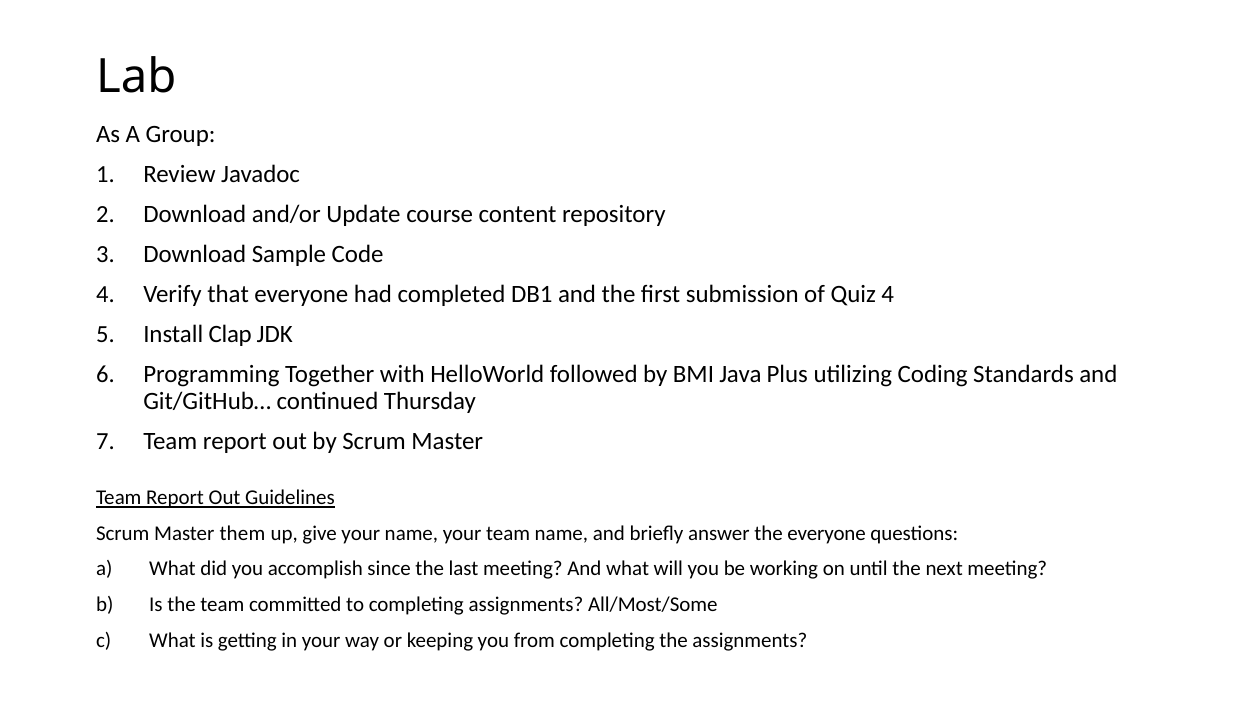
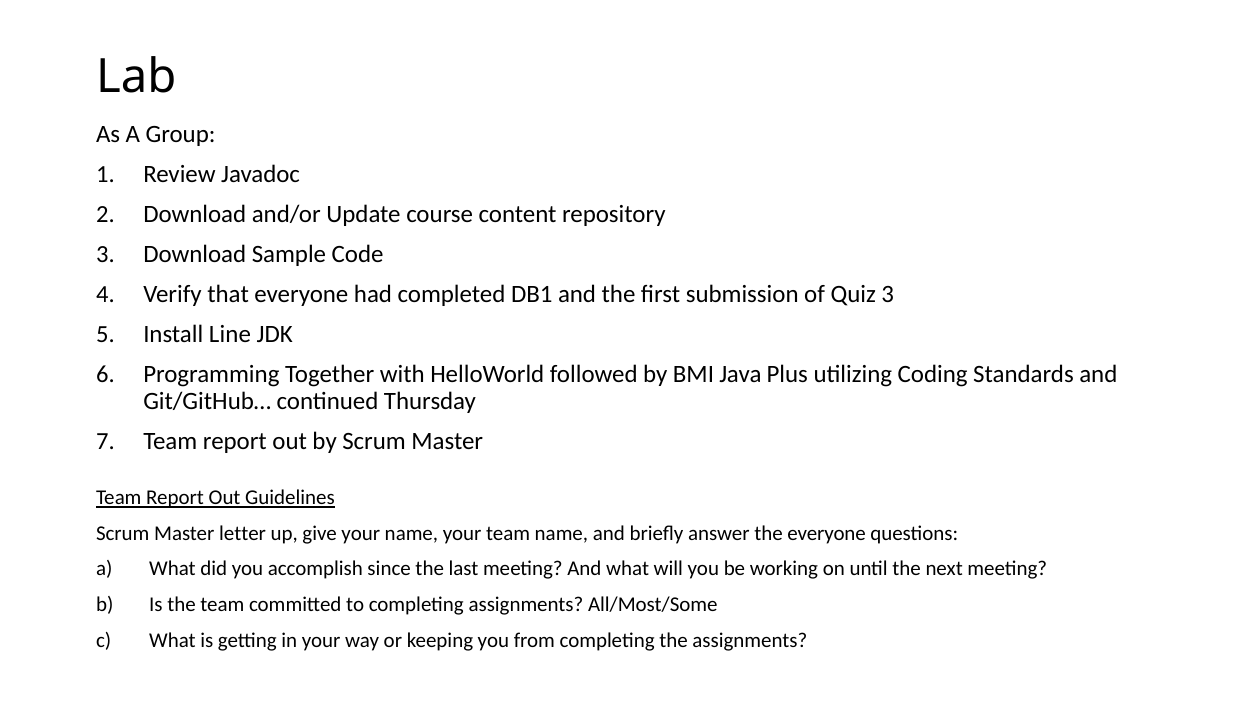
Quiz 4: 4 -> 3 (888, 294)
Clap: Clap -> Line (230, 334)
them: them -> letter (243, 533)
